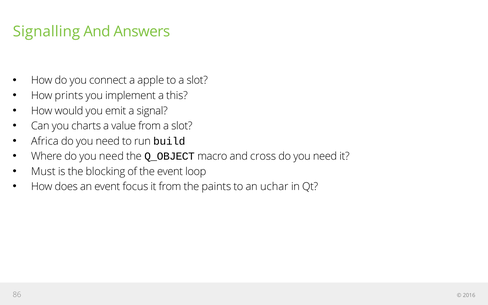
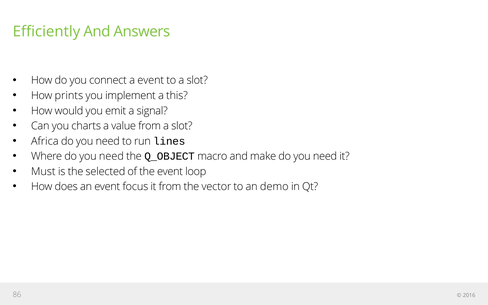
Signalling: Signalling -> Efficiently (46, 32)
a apple: apple -> event (151, 80)
build: build -> lines (169, 141)
cross: cross -> make (263, 156)
blocking: blocking -> selected (105, 171)
paints: paints -> vector (216, 187)
uchar: uchar -> demo (274, 187)
